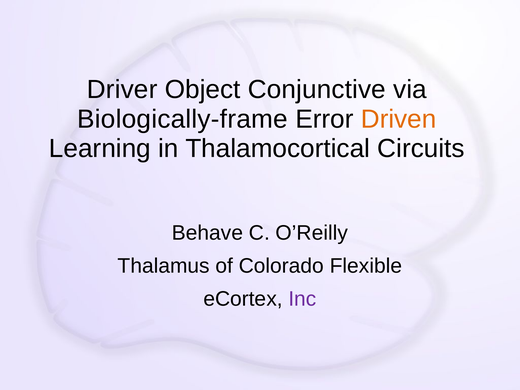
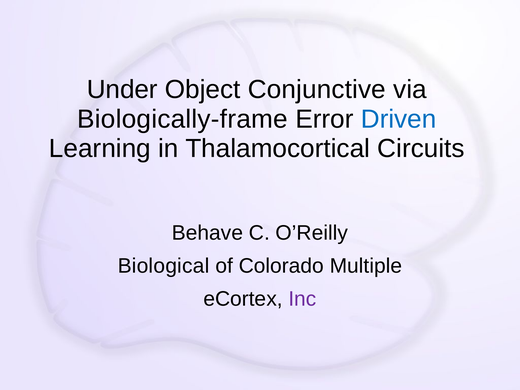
Driver: Driver -> Under (122, 90)
Driven colour: orange -> blue (399, 119)
Thalamus: Thalamus -> Biological (164, 266)
Flexible: Flexible -> Multiple (366, 266)
